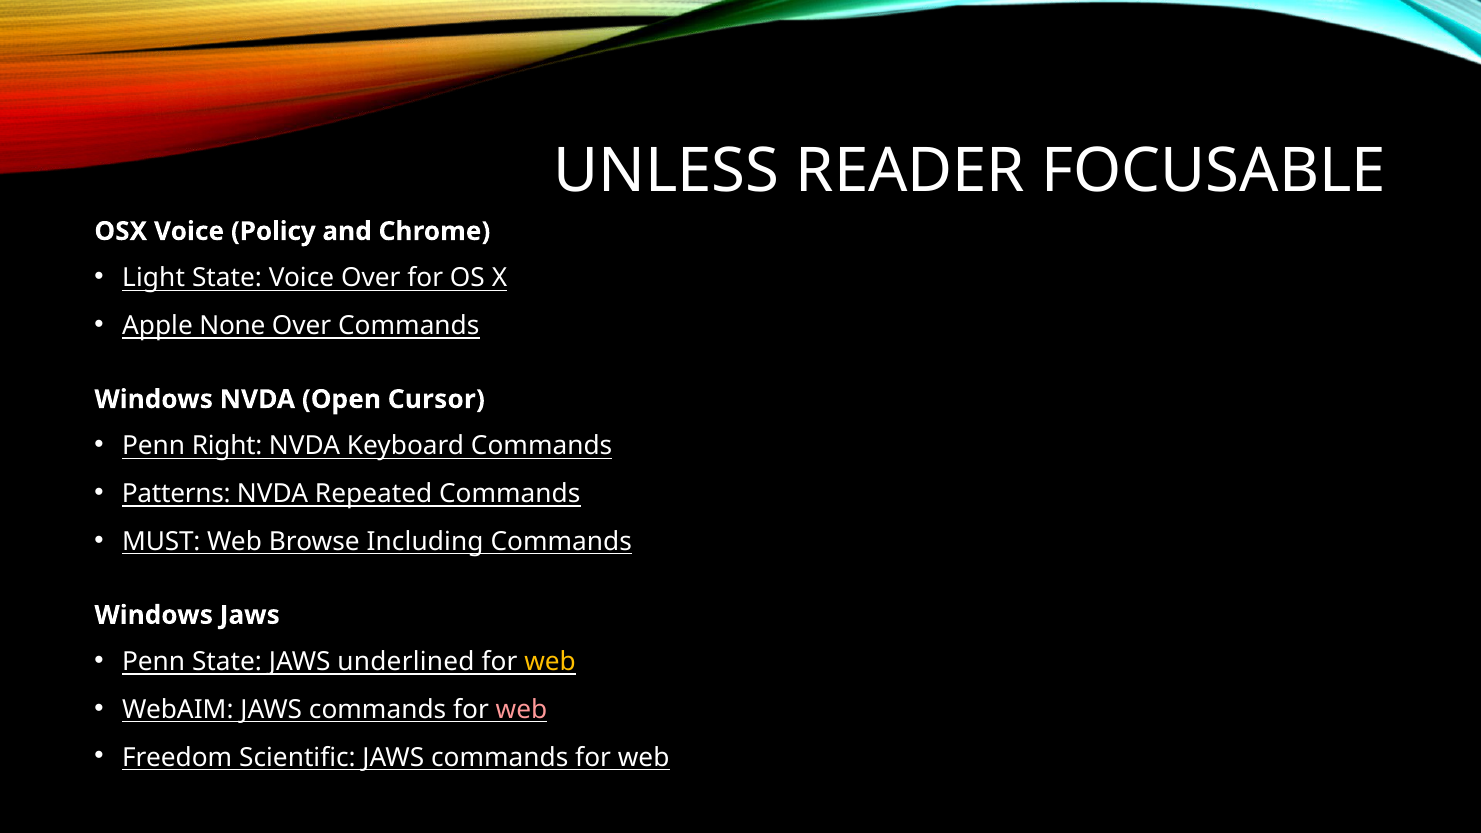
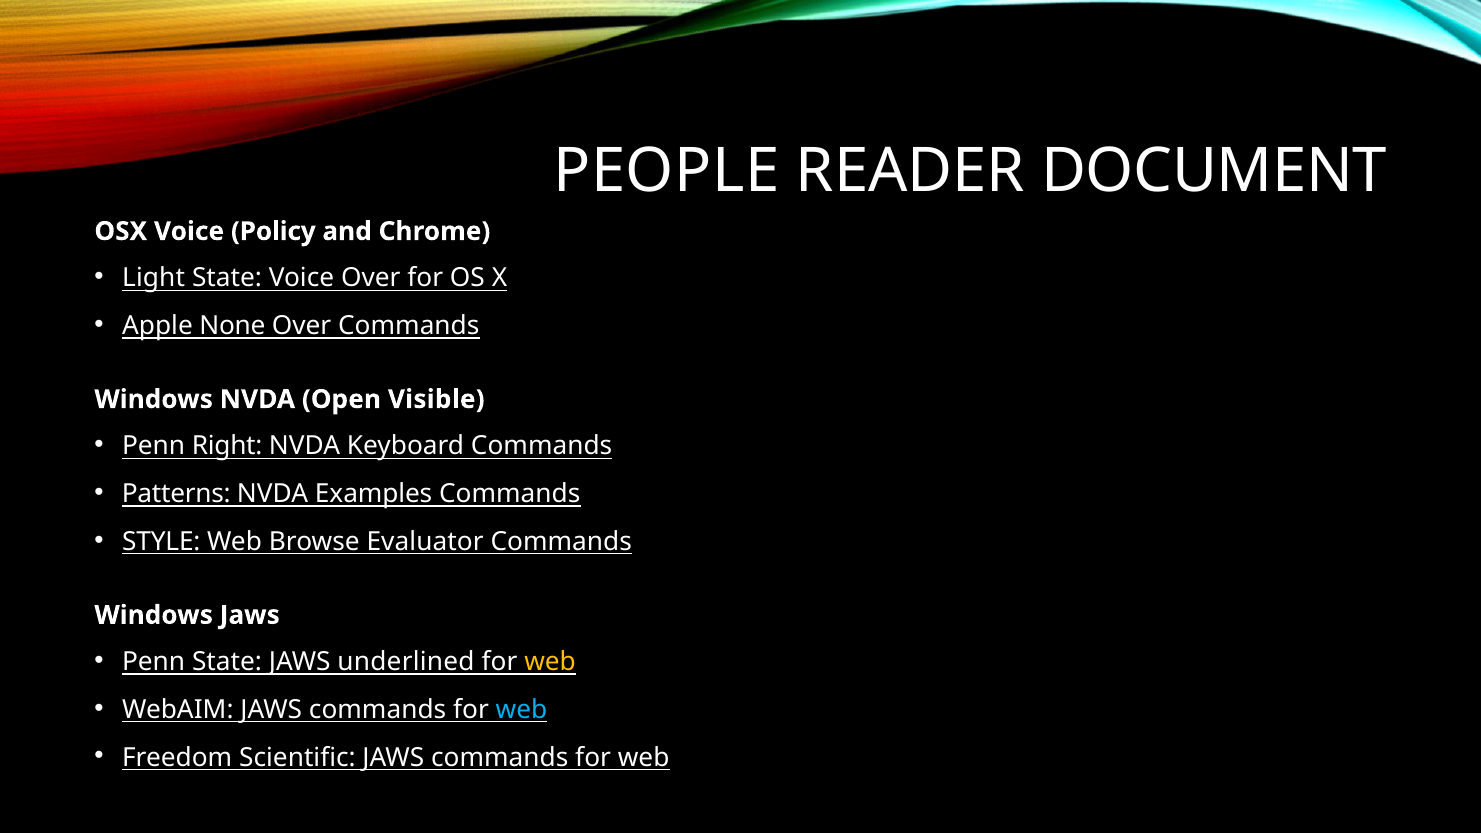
UNLESS: UNLESS -> PEOPLE (666, 171)
FOCUSABLE: FOCUSABLE -> DOCUMENT (1214, 171)
Cursor: Cursor -> Visible (436, 399)
Repeated: Repeated -> Examples (374, 494)
MUST: MUST -> STYLE (161, 542)
Including: Including -> Evaluator (425, 542)
web colour: pink -> light blue (521, 710)
